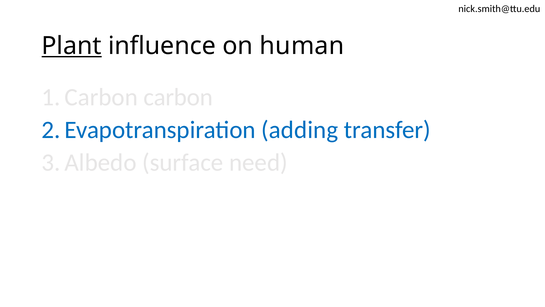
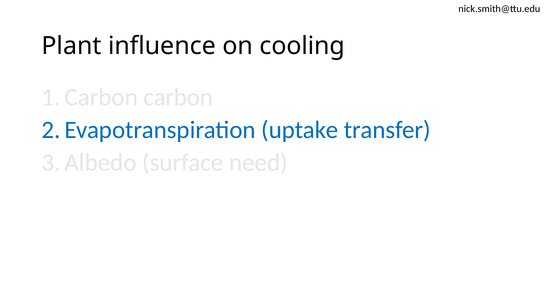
Plant underline: present -> none (72, 46)
human: human -> cooling (302, 46)
adding: adding -> uptake (300, 130)
